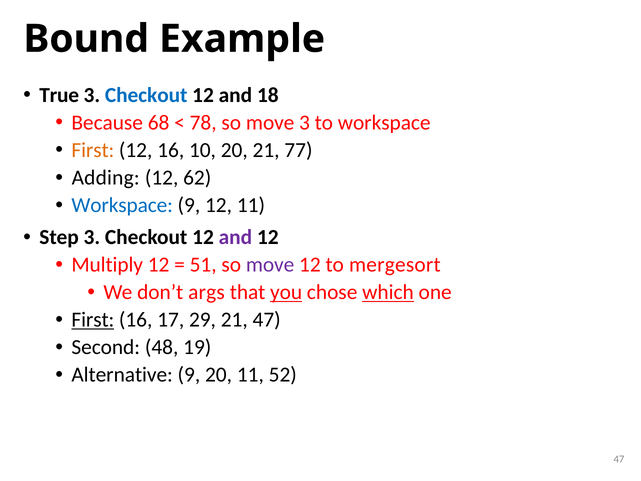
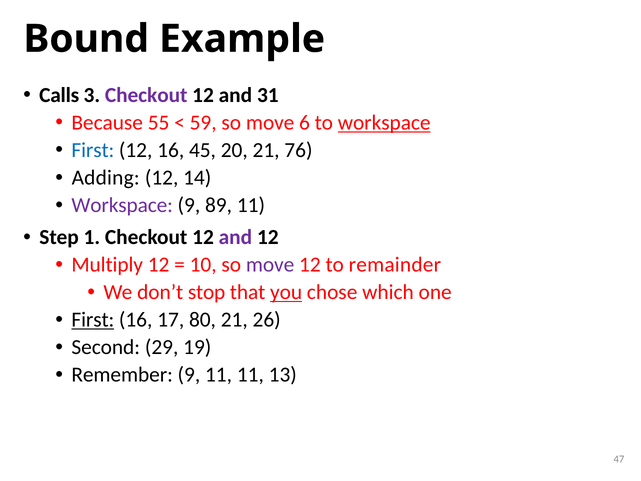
True: True -> Calls (59, 95)
Checkout colour: blue -> purple (146, 95)
18: 18 -> 31 (268, 95)
68: 68 -> 55 (159, 123)
78: 78 -> 59 (203, 123)
move 3: 3 -> 6 (305, 123)
workspace underline: none -> present (384, 123)
First colour: orange -> blue (93, 150)
10: 10 -> 45 (202, 150)
77: 77 -> 76 (298, 150)
62: 62 -> 14 (197, 178)
Workspace colour: blue -> purple (122, 205)
9 12: 12 -> 89 (219, 205)
Step 3: 3 -> 1 (92, 237)
51: 51 -> 10 (203, 265)
mergesort: mergesort -> remainder (395, 265)
args: args -> stop (207, 292)
which underline: present -> none (388, 292)
29: 29 -> 80 (202, 320)
21 47: 47 -> 26 (267, 320)
48: 48 -> 29 (162, 347)
Alternative: Alternative -> Remember (122, 375)
9 20: 20 -> 11 (219, 375)
52: 52 -> 13 (283, 375)
